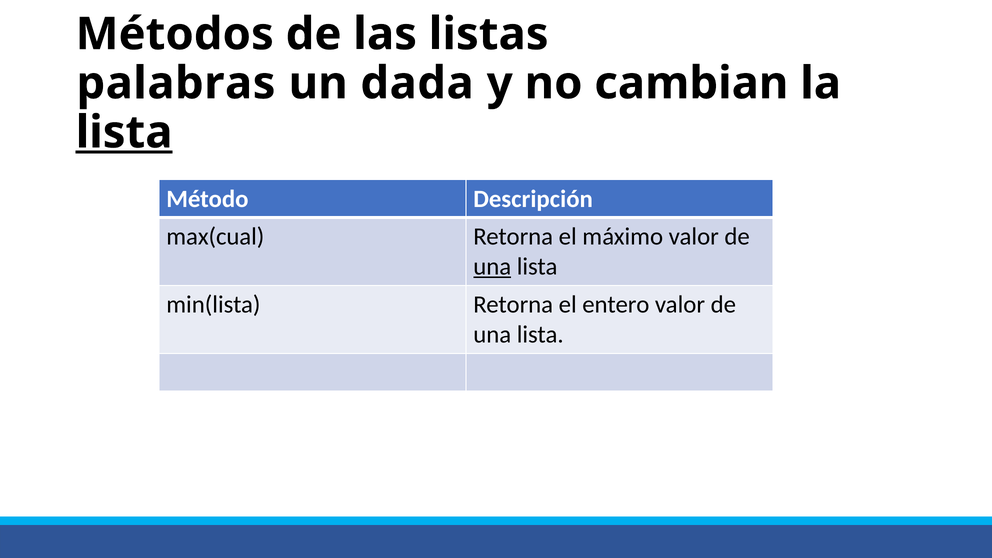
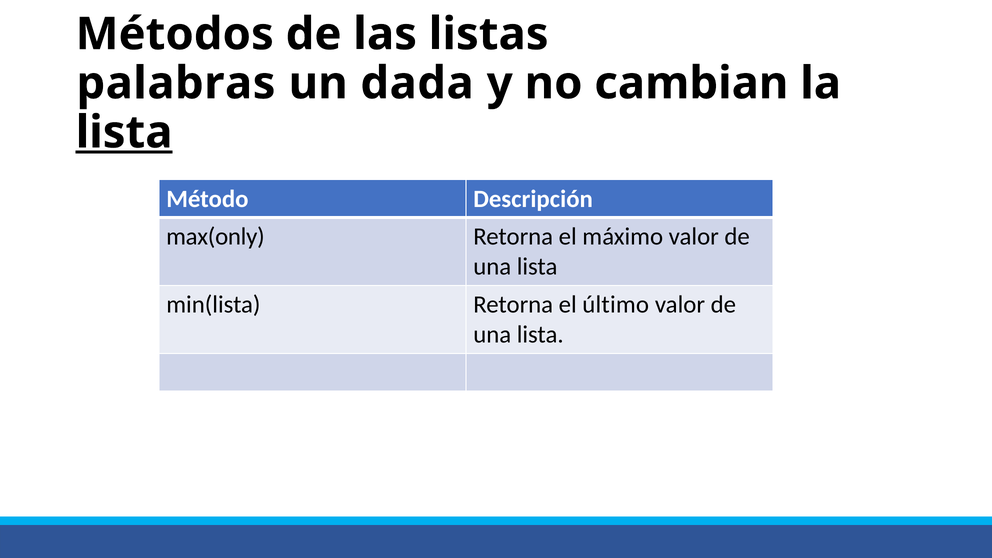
max(cual: max(cual -> max(only (215, 237)
una underline: present -> none (492, 267)
entero: entero -> último (616, 305)
